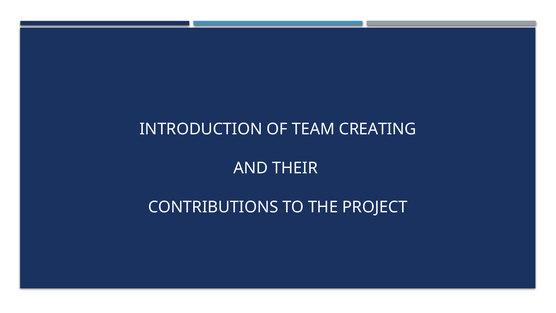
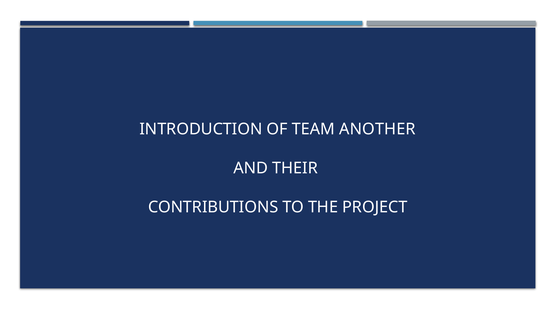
CREATING: CREATING -> ANOTHER (377, 129)
